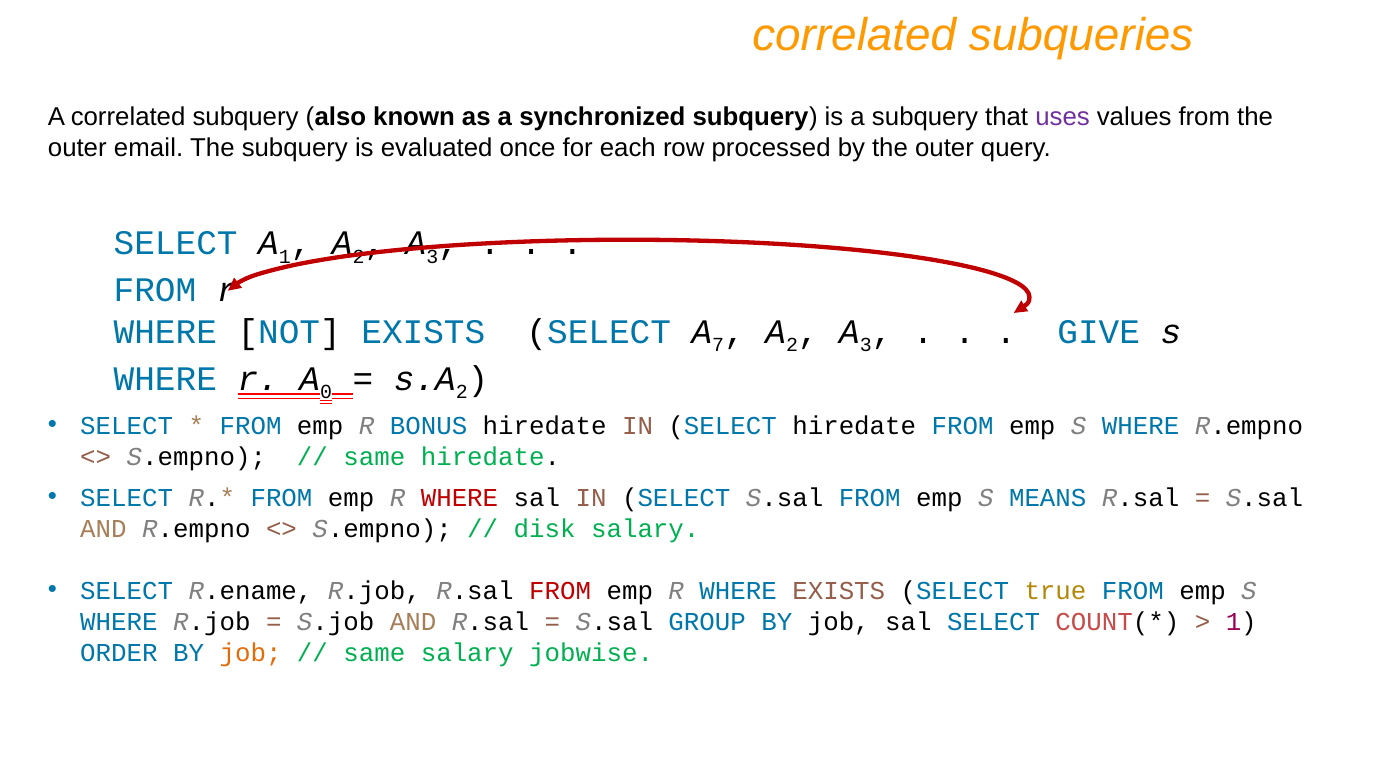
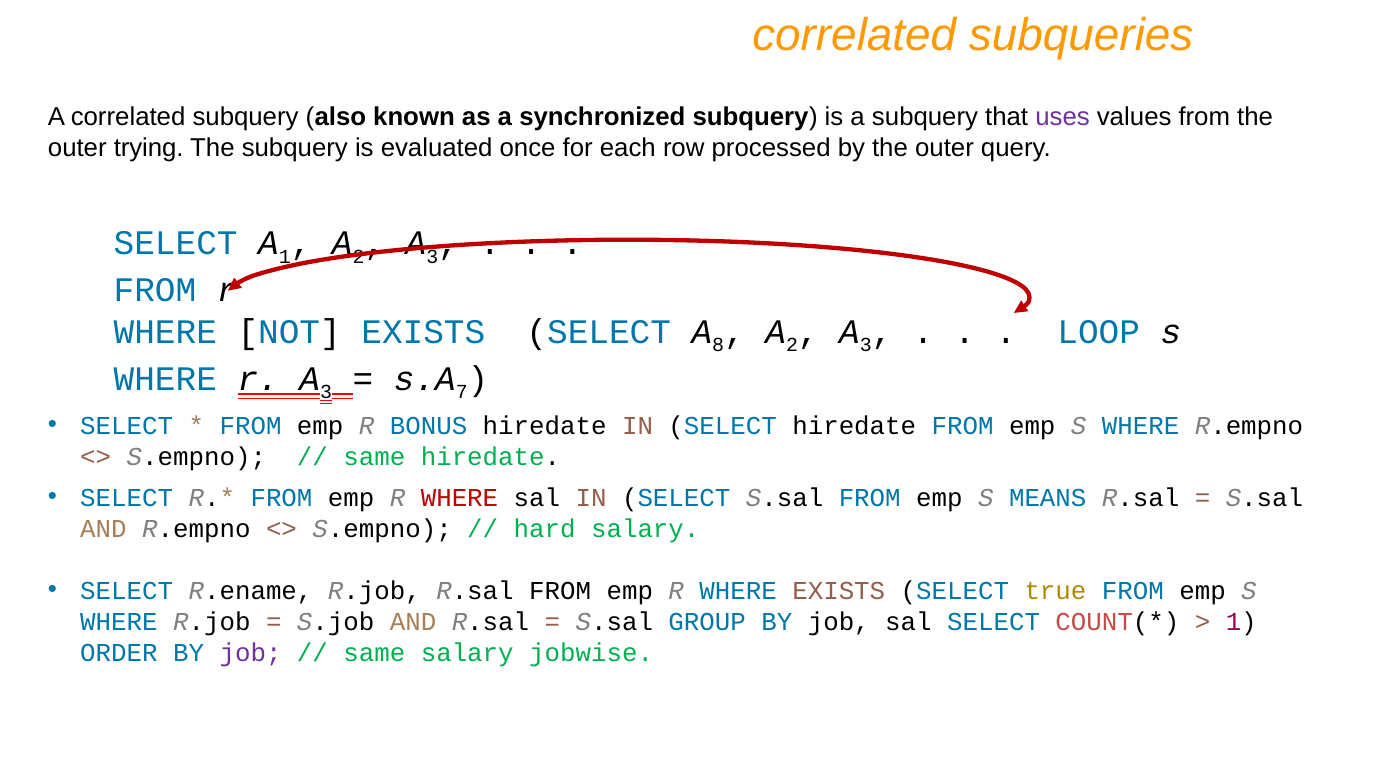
email: email -> trying (149, 148)
7: 7 -> 8 (718, 345)
GIVE: GIVE -> LOOP (1099, 332)
r A 0: 0 -> 3 (326, 392)
2: 2 -> 7 (462, 392)
disk: disk -> hard (545, 529)
FROM colour: red -> black (560, 591)
job colour: orange -> purple (251, 653)
